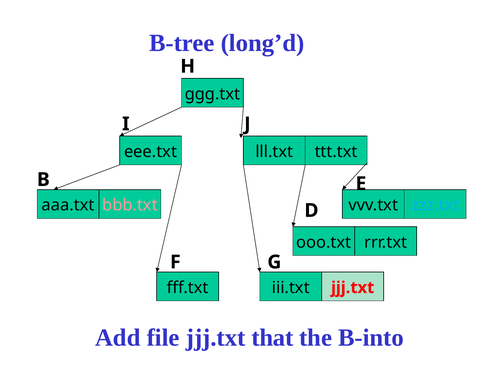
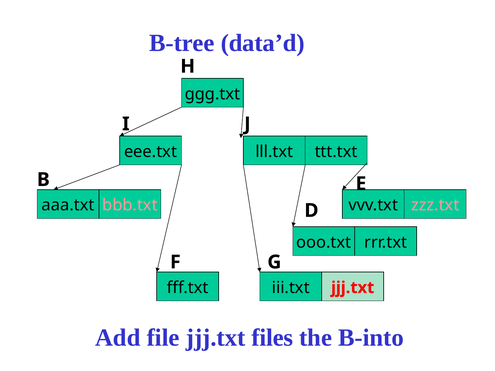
long’d: long’d -> data’d (263, 43)
zzz.txt colour: light blue -> pink (435, 205)
that: that -> files (272, 338)
